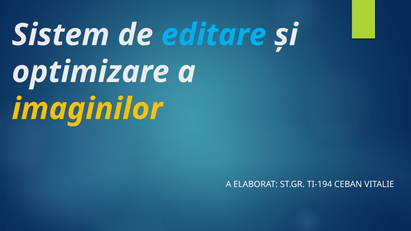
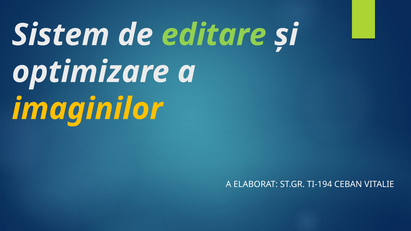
editare colour: light blue -> light green (214, 35)
